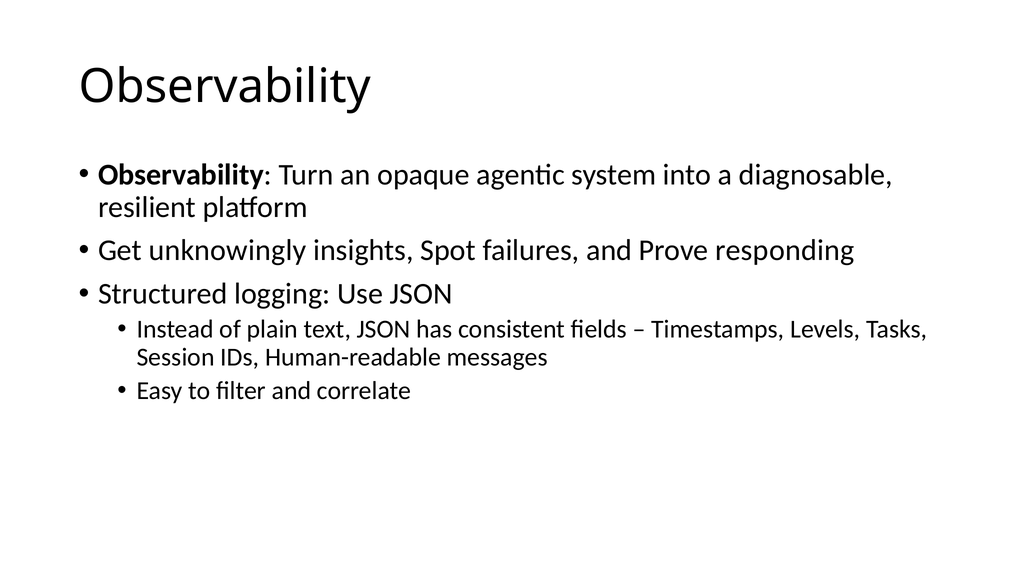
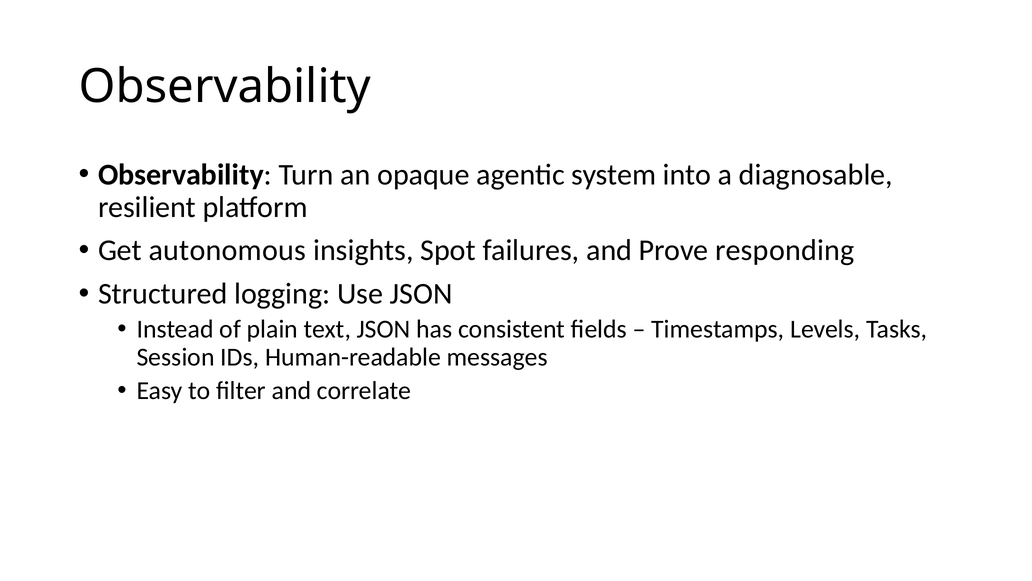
unknowingly: unknowingly -> autonomous (227, 250)
